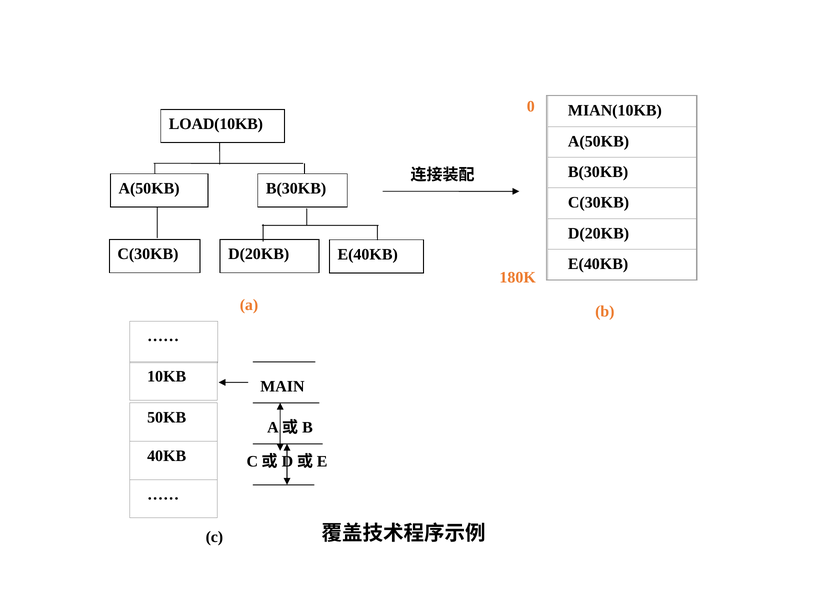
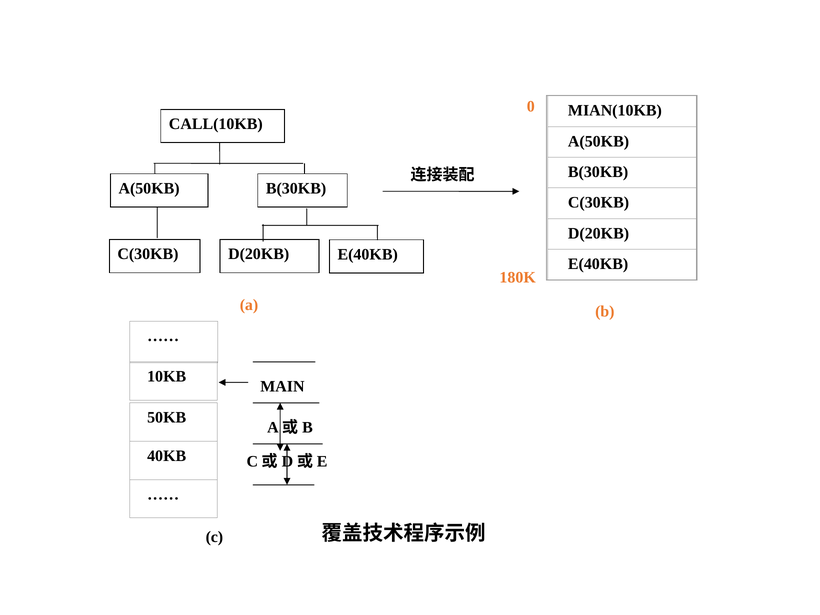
LOAD(10KB: LOAD(10KB -> CALL(10KB (216, 124)
